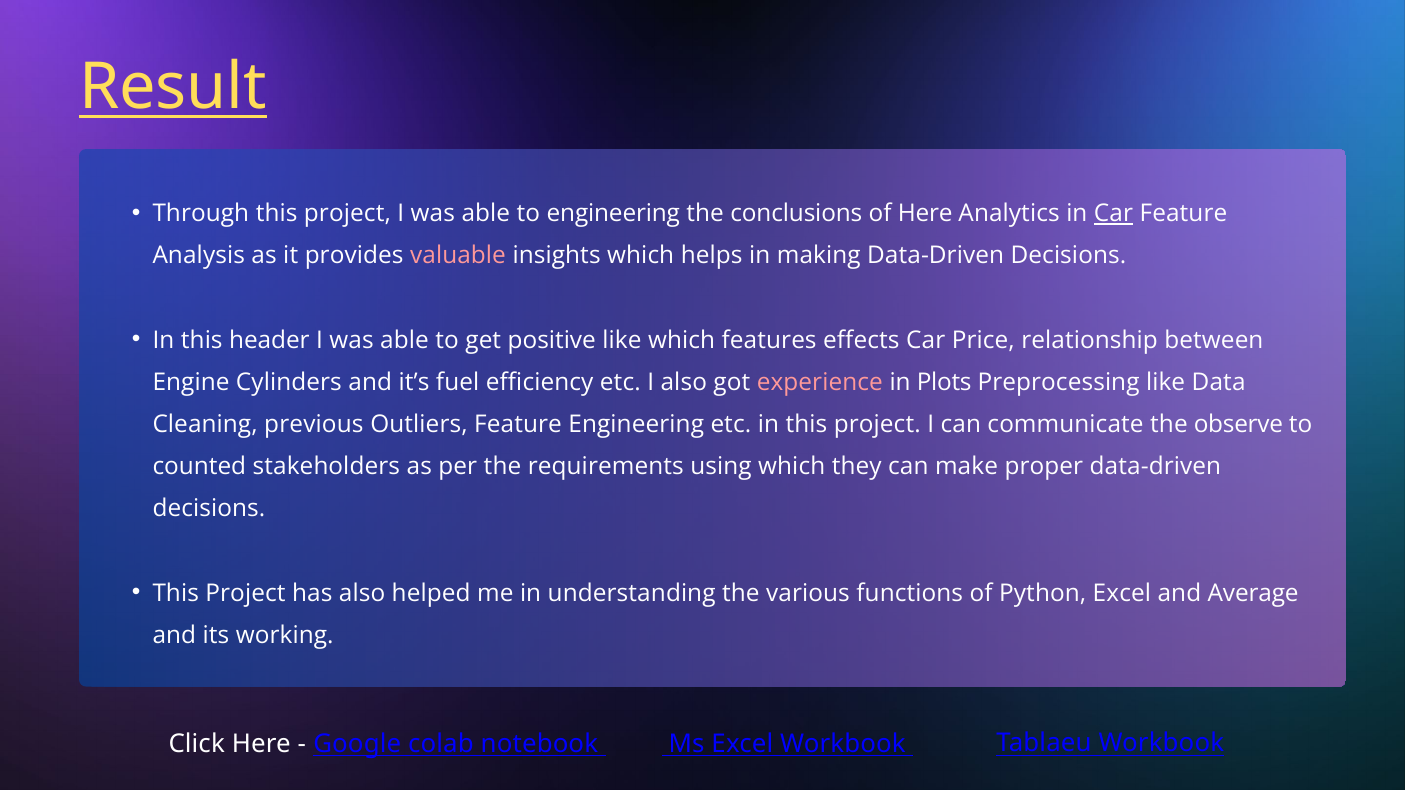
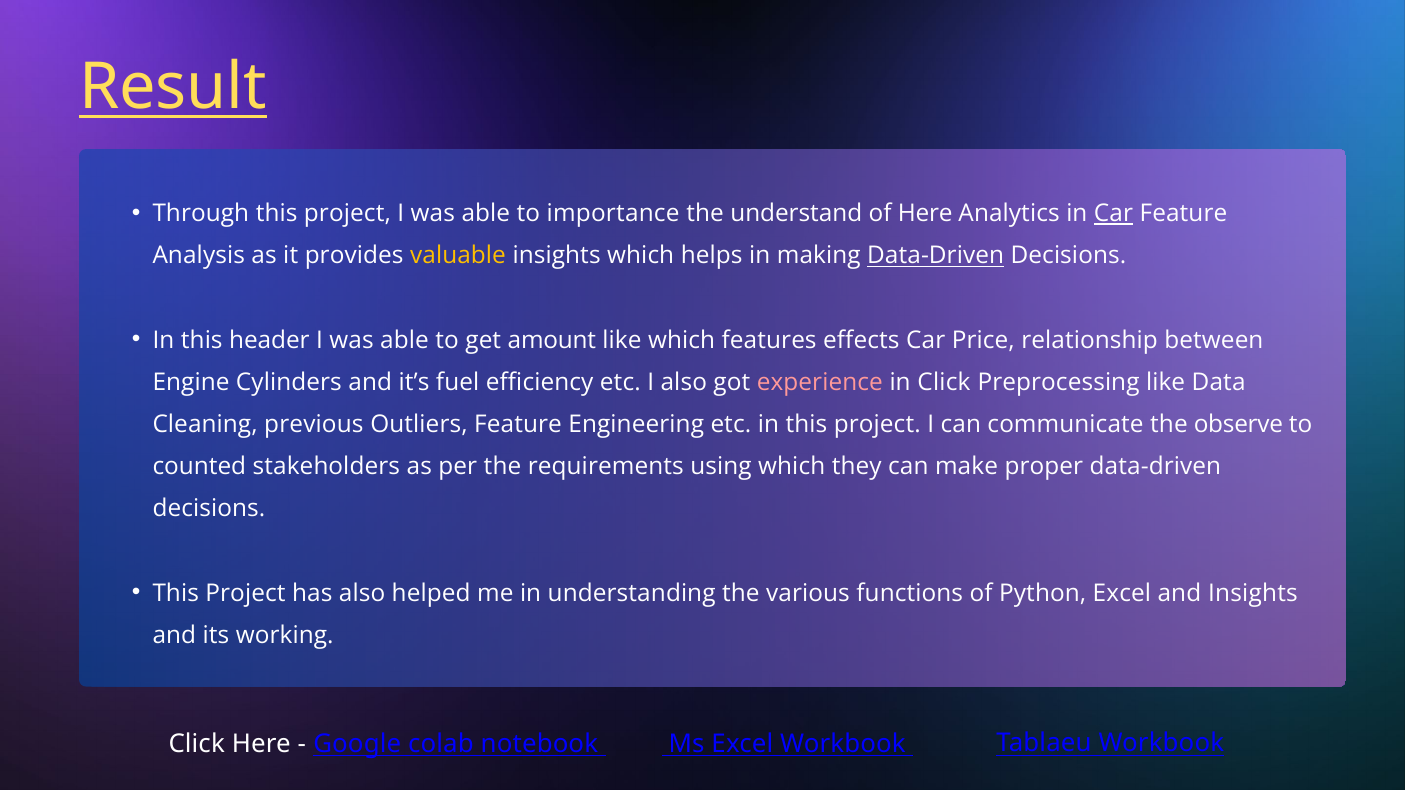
to engineering: engineering -> importance (613, 214)
conclusions: conclusions -> understand (796, 214)
valuable colour: pink -> yellow (458, 256)
Data-Driven underline: none -> present (936, 256)
positive: positive -> amount (552, 340)
in Plots: Plots -> Click (944, 382)
and Average: Average -> Insights (1253, 593)
